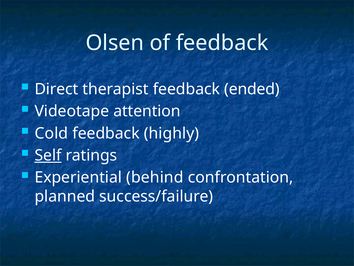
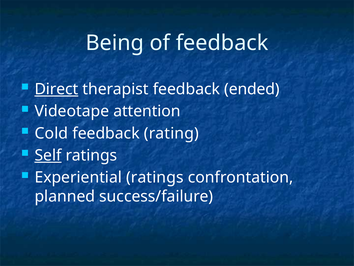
Olsen: Olsen -> Being (115, 43)
Direct underline: none -> present (56, 89)
highly: highly -> rating (171, 133)
Experiential behind: behind -> ratings (155, 177)
